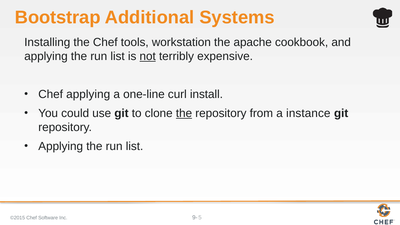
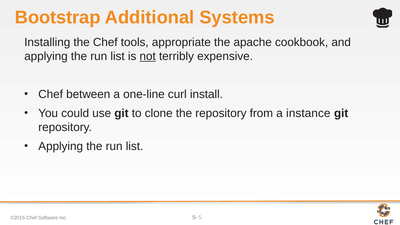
workstation: workstation -> appropriate (181, 42)
Chef applying: applying -> between (88, 94)
the underline: present -> none (184, 113)
